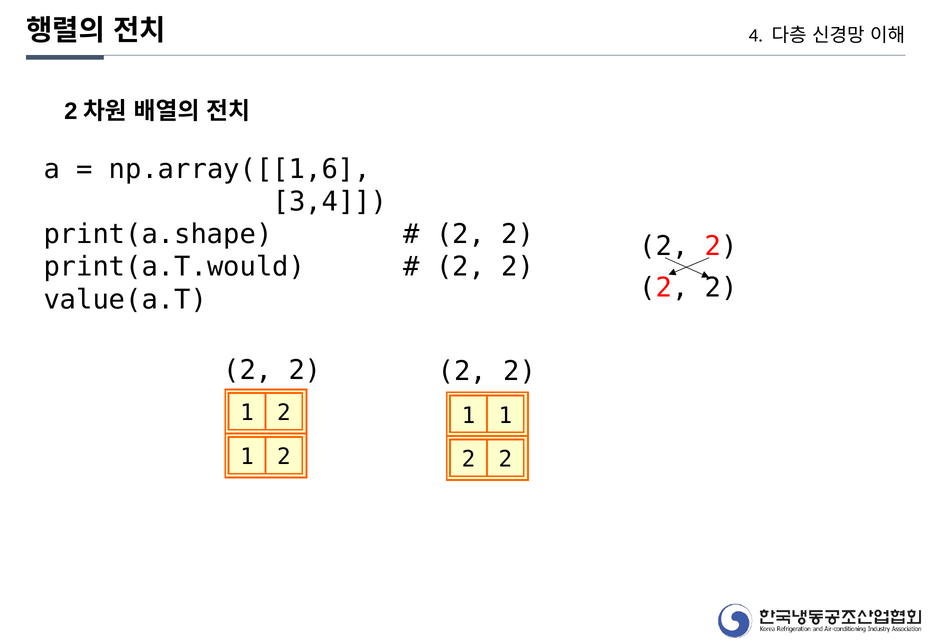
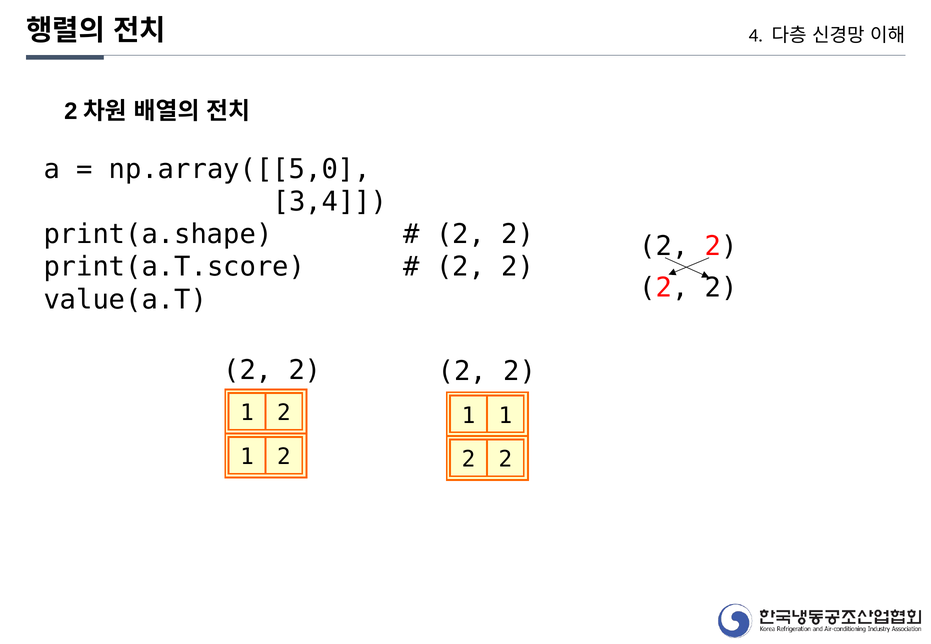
np.array([[1,6: np.array([[1,6 -> np.array([[5,0 (240, 169)
print(a.T.would: print(a.T.would -> print(a.T.score (174, 267)
